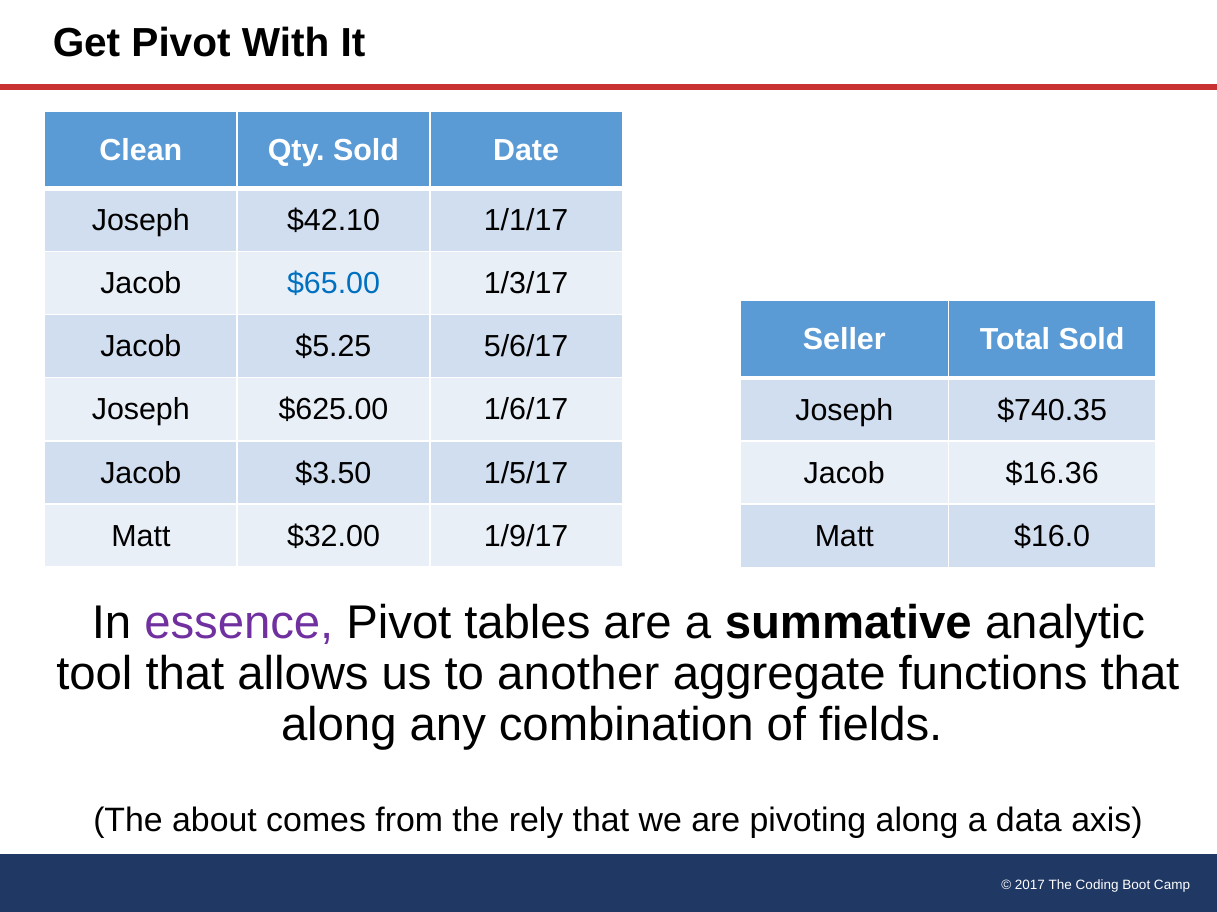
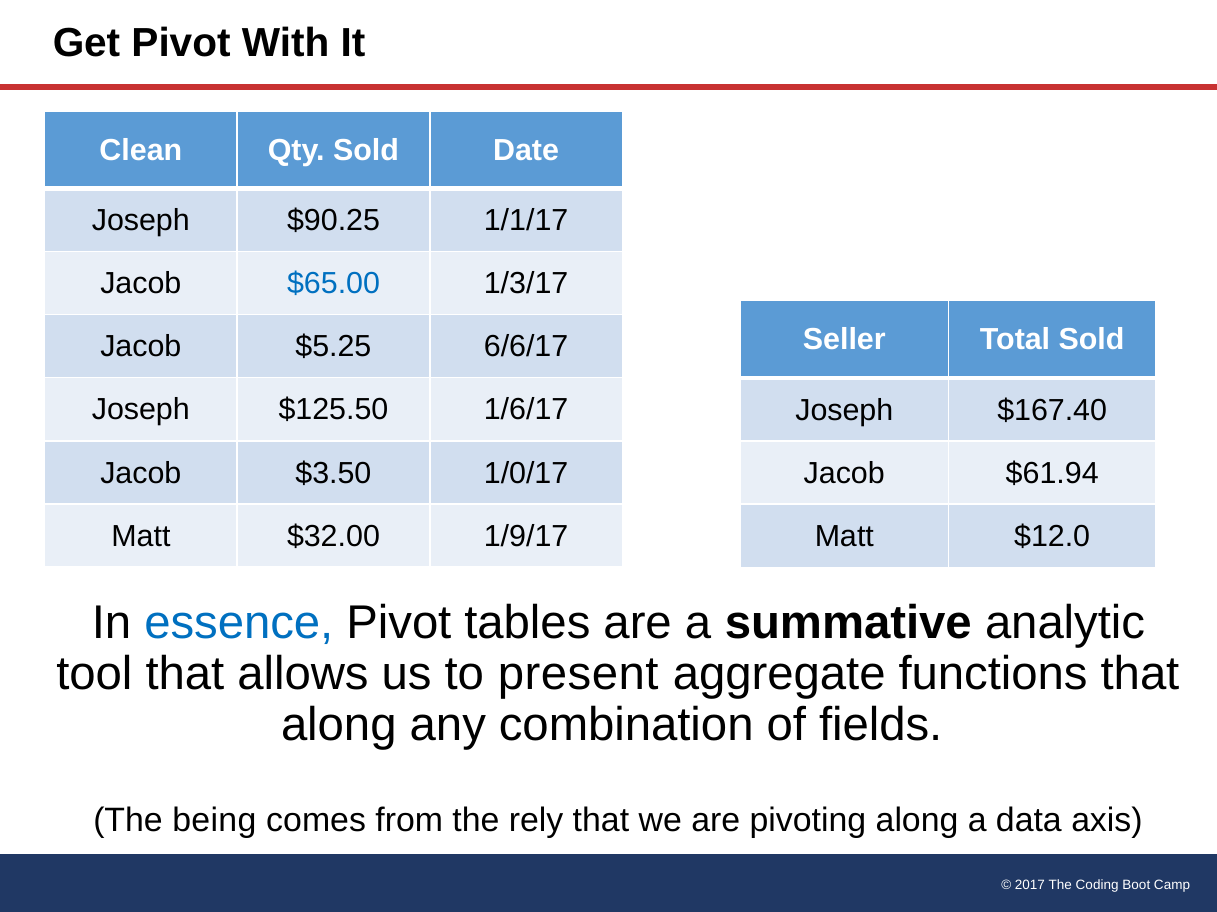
$42.10: $42.10 -> $90.25 (334, 221)
5/6/17: 5/6/17 -> 6/6/17 (526, 347)
$625.00: $625.00 -> $125.50 (333, 410)
$740.35: $740.35 -> $167.40 (1052, 410)
1/5/17: 1/5/17 -> 1/0/17 (526, 473)
$16.36: $16.36 -> $61.94 (1052, 474)
$16.0: $16.0 -> $12.0 (1052, 537)
essence colour: purple -> blue (239, 623)
another: another -> present (578, 675)
about: about -> being (214, 821)
